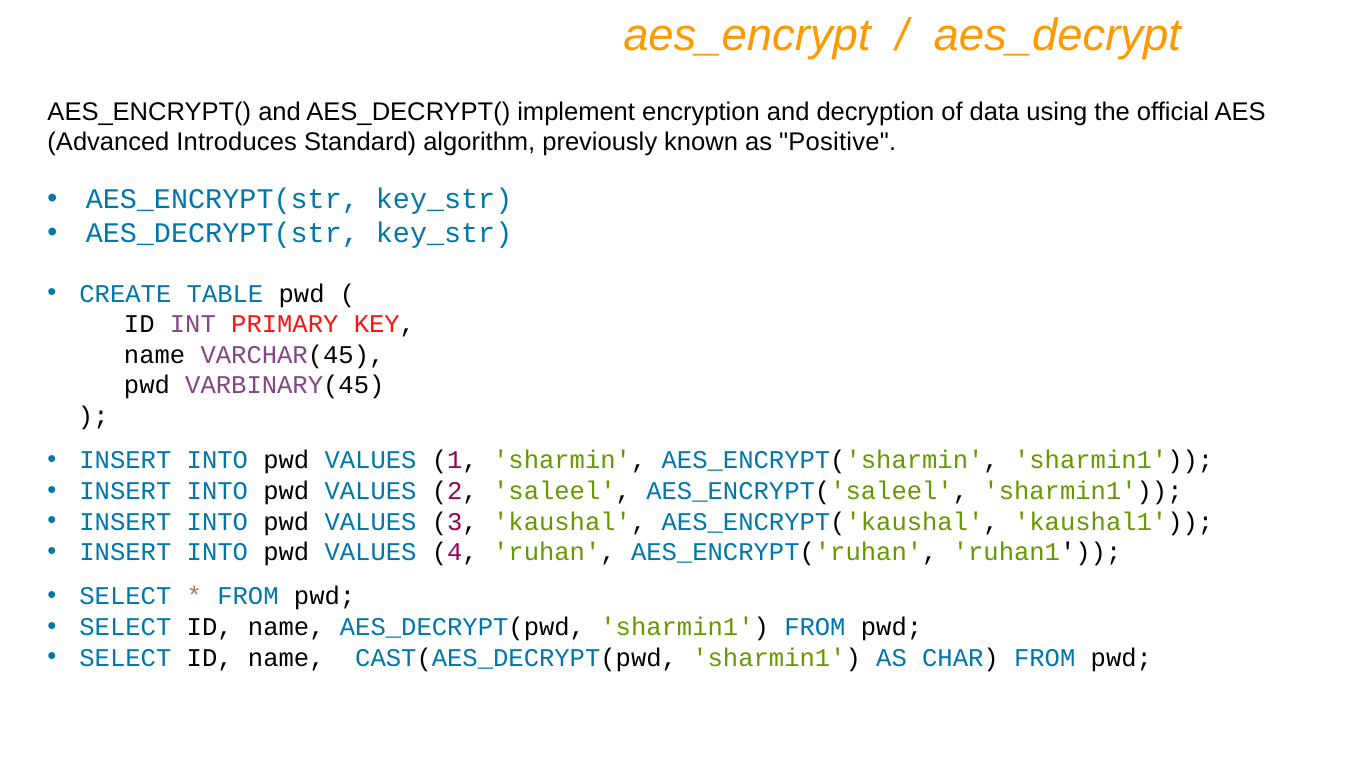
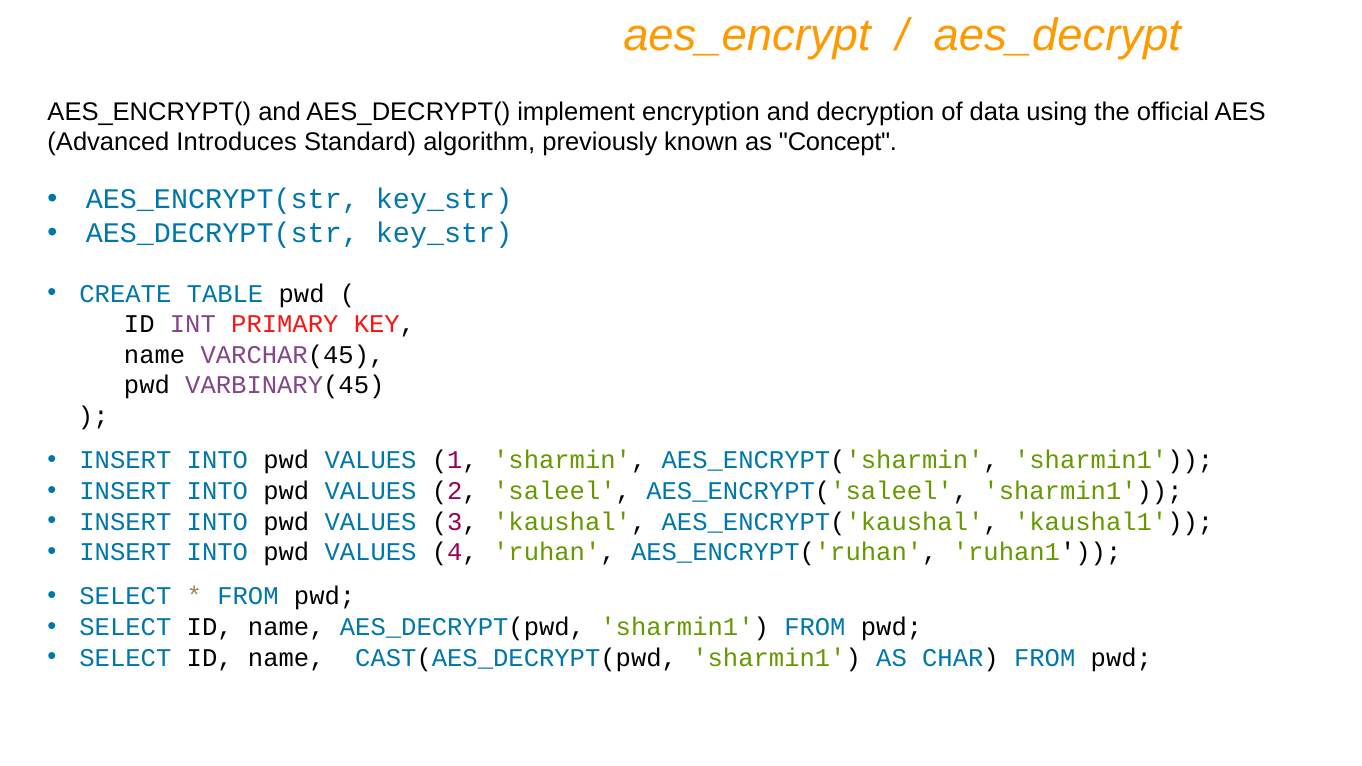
Positive: Positive -> Concept (838, 142)
